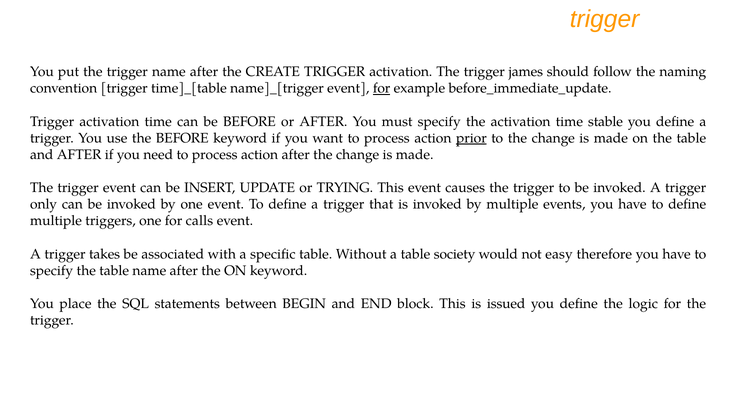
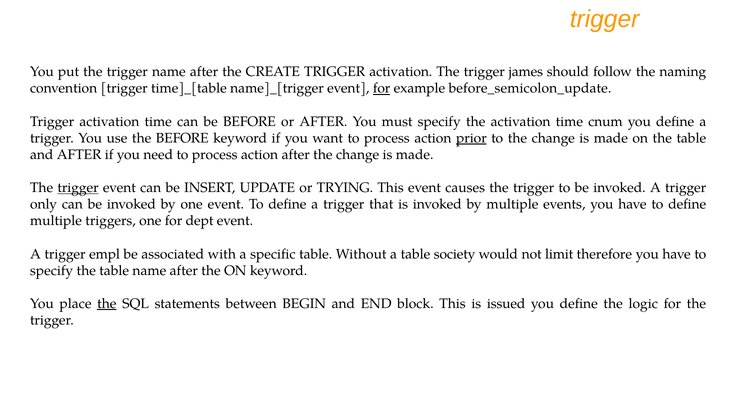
before_immediate_update: before_immediate_update -> before_semicolon_update (530, 89)
stable: stable -> cnum (605, 122)
trigger underline: none -> present (78, 188)
calls: calls -> dept (200, 221)
takes: takes -> empl (105, 254)
easy: easy -> limit (559, 254)
the underline: none -> present (107, 304)
